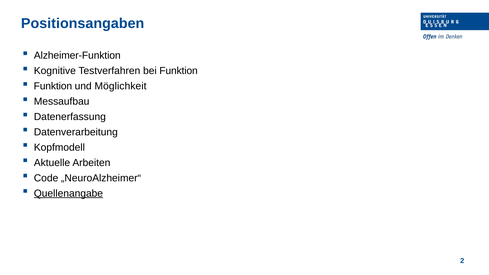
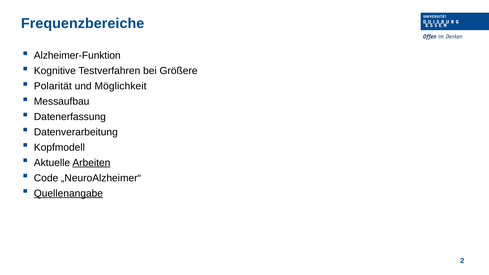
Positionsangaben: Positionsangaben -> Frequenzbereiche (83, 23)
bei Funktion: Funktion -> Größere (179, 71)
Funktion: Funktion -> Polarität (53, 86)
Arbeiten underline: none -> present (91, 163)
